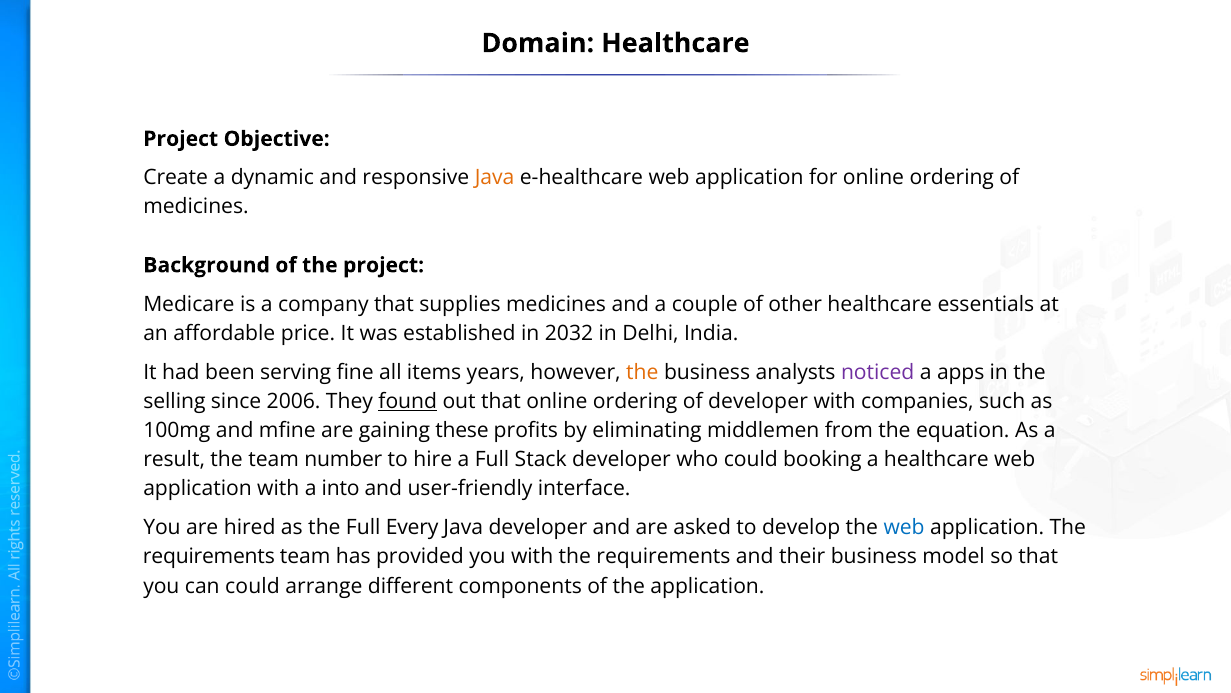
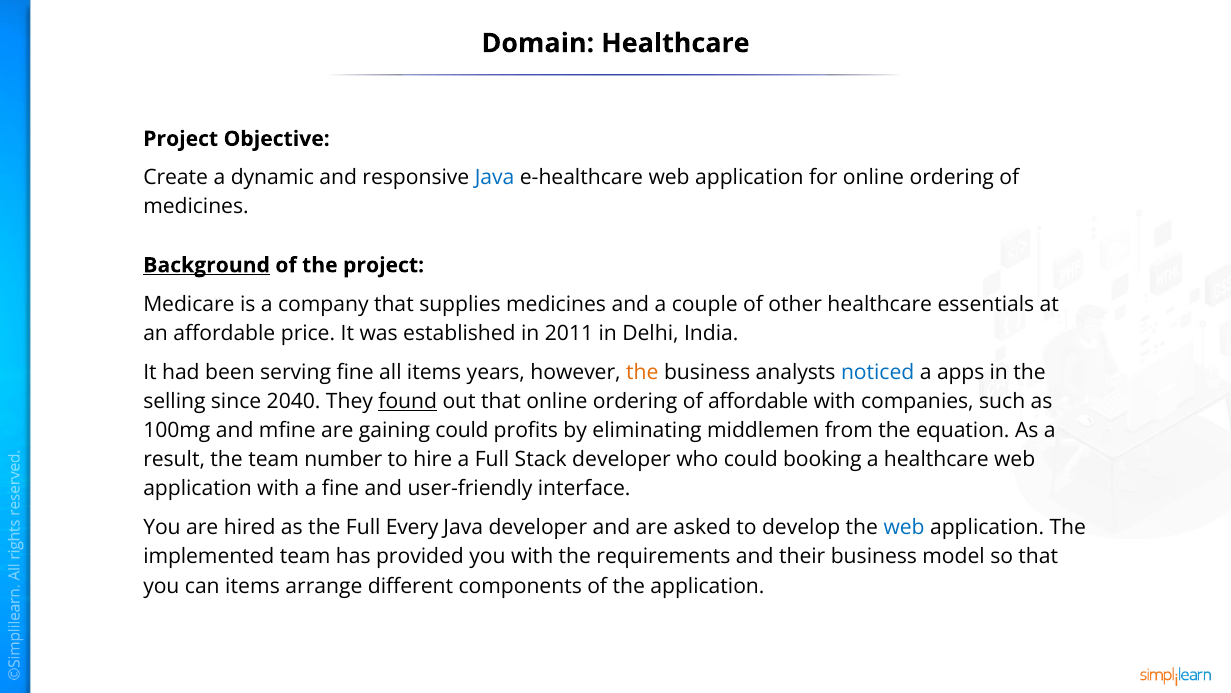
Java colour: orange -> blue (495, 178)
Background underline: none -> present (207, 265)
2032: 2032 -> 2011 (569, 333)
noticed colour: purple -> blue (878, 372)
2006: 2006 -> 2040 (294, 401)
of developer: developer -> affordable (758, 401)
gaining these: these -> could (462, 430)
a into: into -> fine (341, 488)
requirements: requirements -> implemented (209, 556)
can could: could -> items (253, 586)
